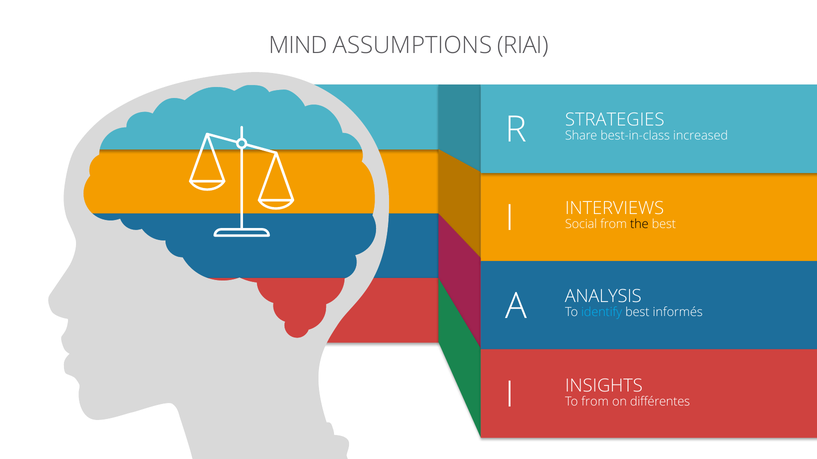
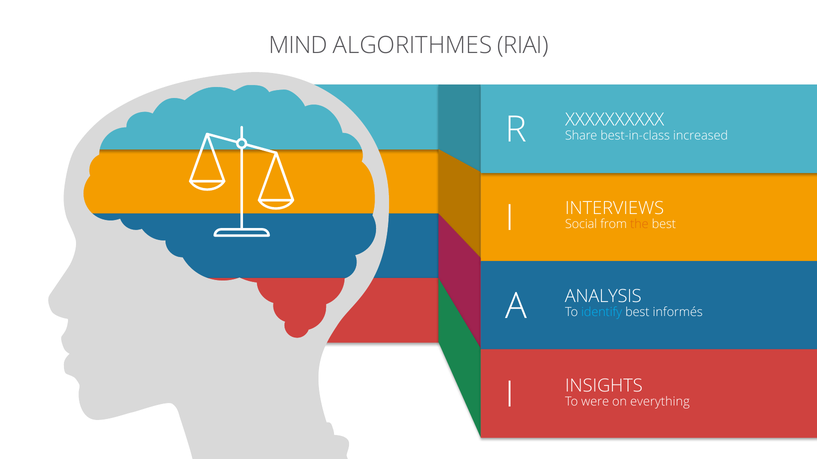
ASSUMPTIONS: ASSUMPTIONS -> ALGORITHMES (412, 46)
STRATEGIES: STRATEGIES -> XXXXXXXXXX (615, 120)
the colour: black -> orange (639, 224)
To from: from -> were (595, 402)
différentes: différentes -> everything (660, 402)
